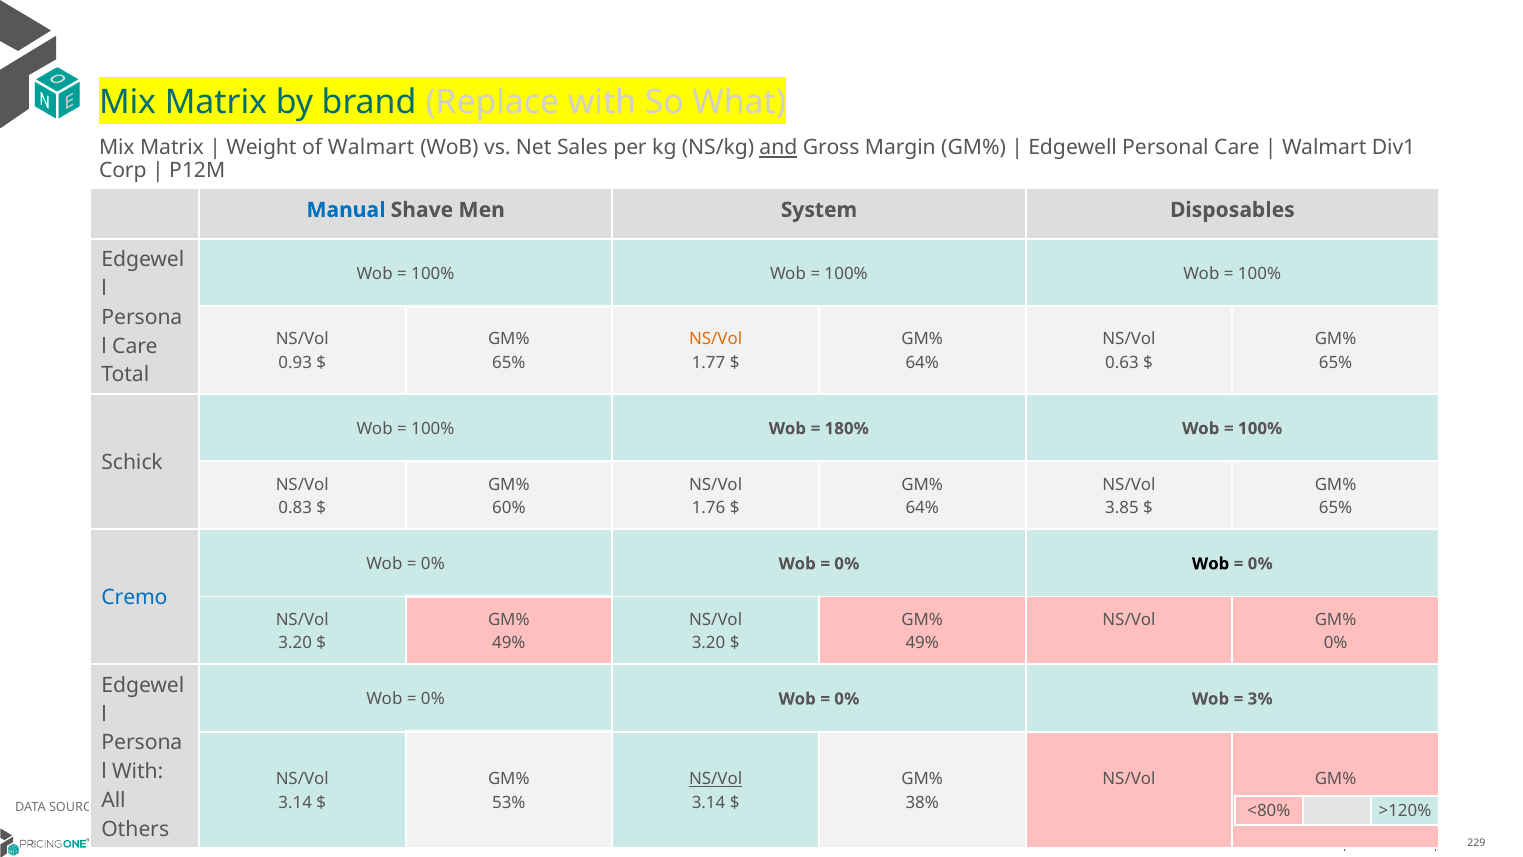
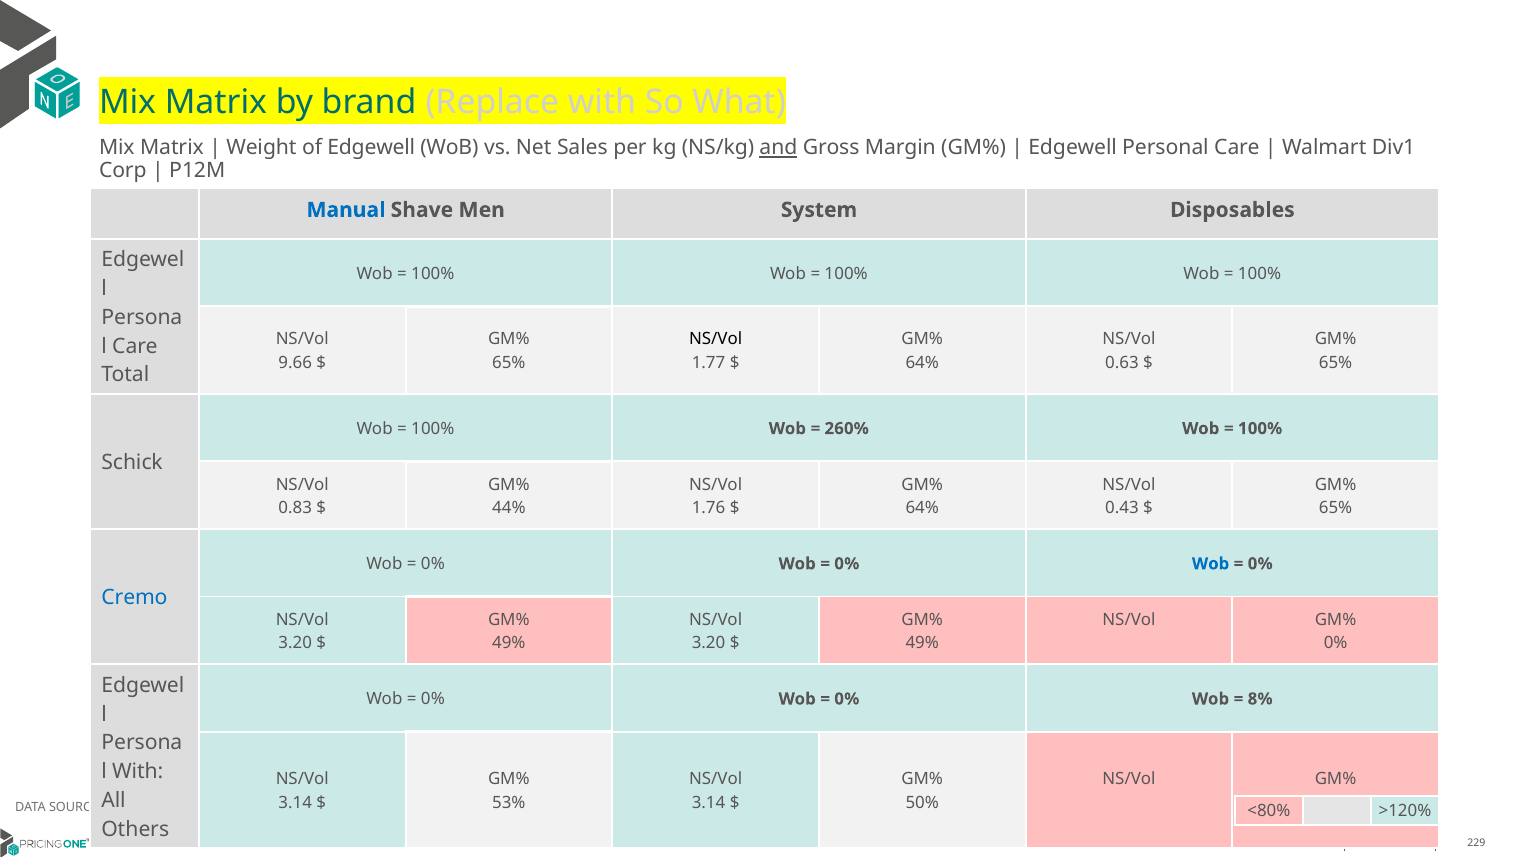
of Walmart: Walmart -> Edgewell (371, 148)
NS/Vol colour: orange -> black (716, 339)
0.93: 0.93 -> 9.66 (295, 363)
180%: 180% -> 260% (847, 428)
60%: 60% -> 44% (509, 508)
3.85: 3.85 -> 0.43 (1122, 508)
Wob colour: black -> blue (1211, 564)
3%: 3% -> 8% (1260, 699)
NS/Vol underline: present -> none (716, 779)
38%: 38% -> 50% (922, 802)
